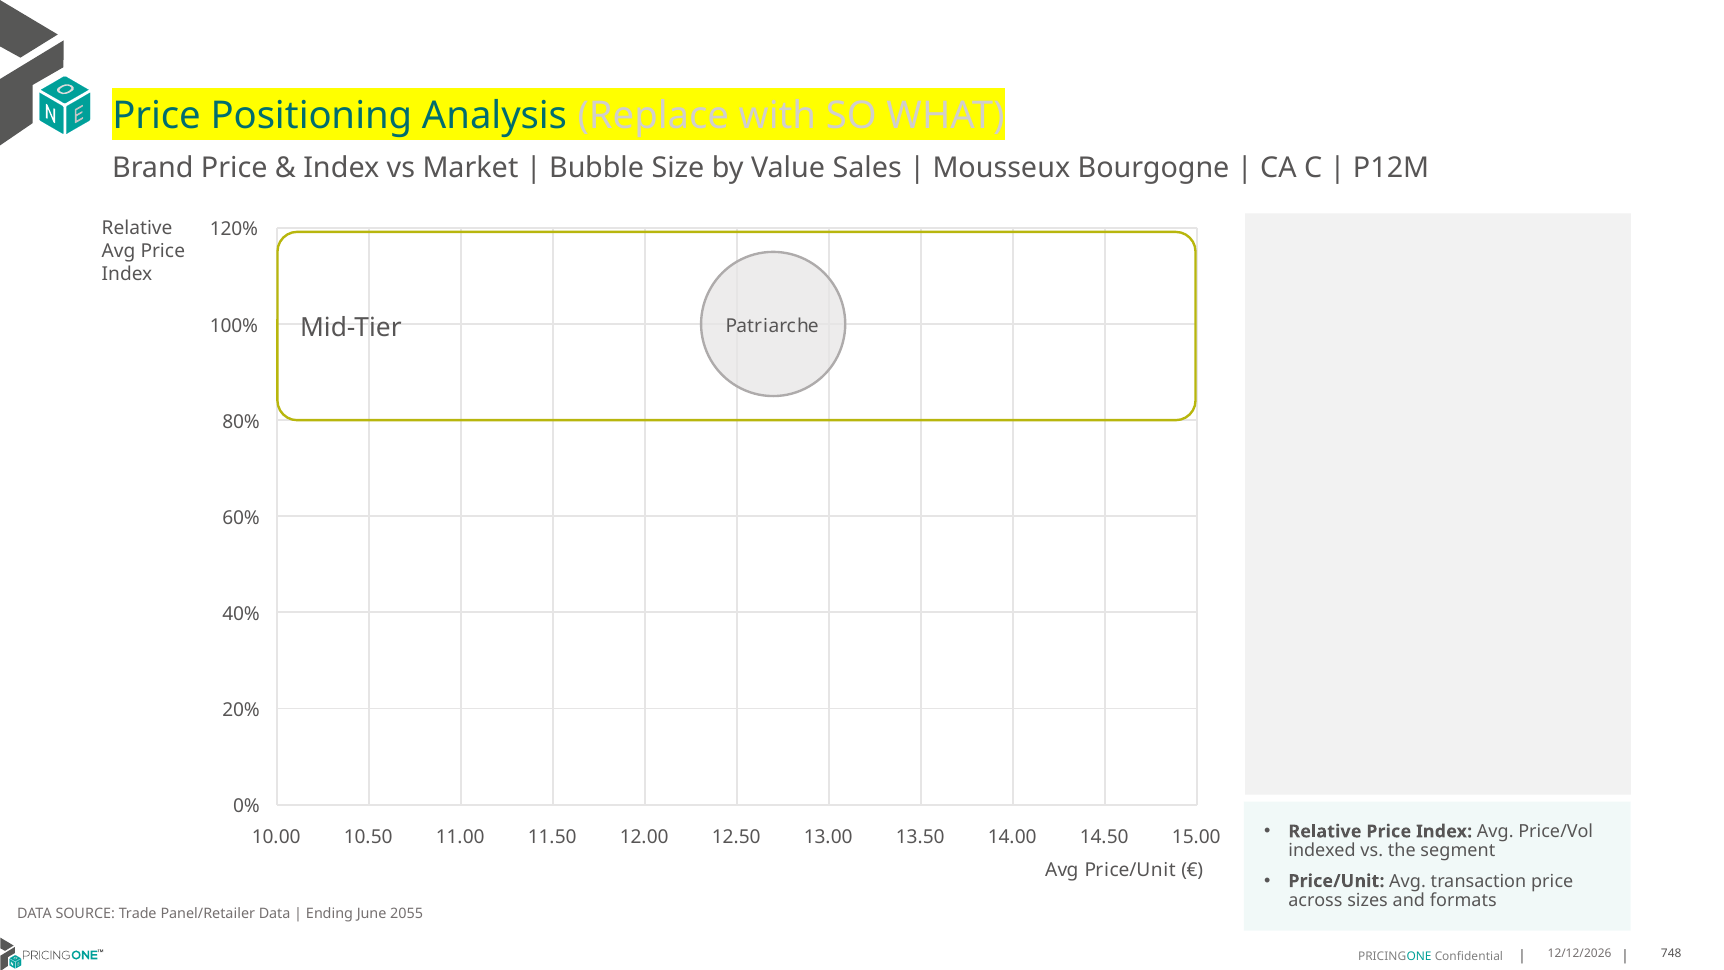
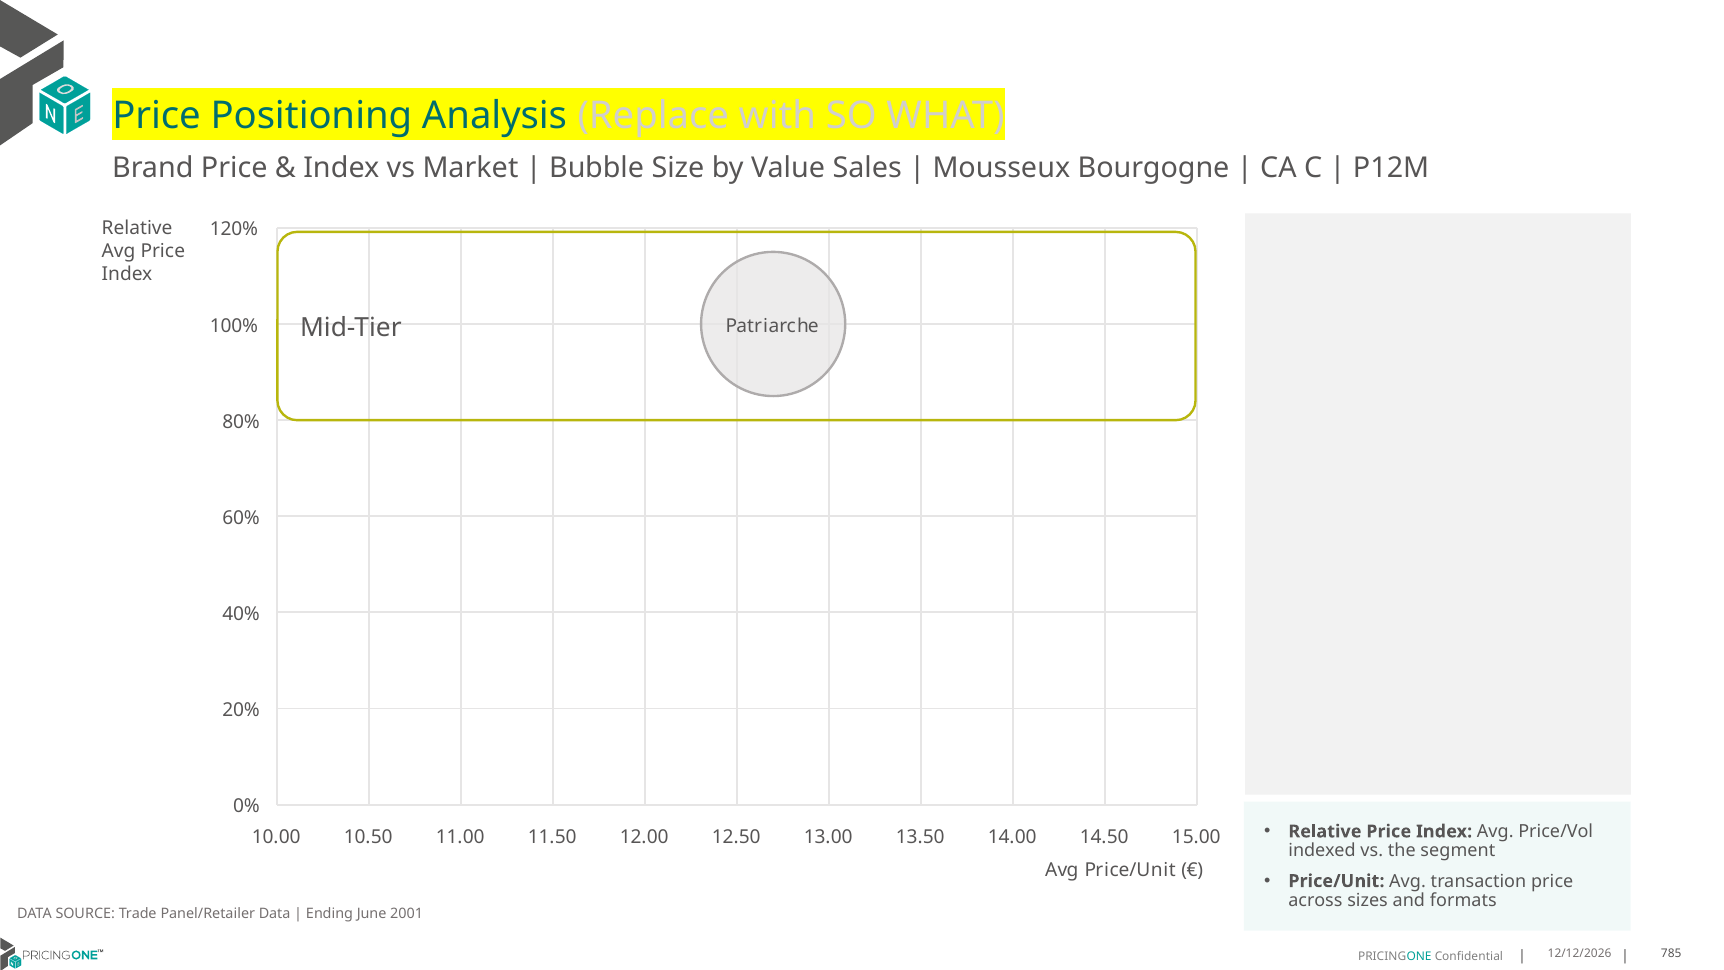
2055: 2055 -> 2001 (407, 913)
748: 748 -> 785 (1671, 953)
